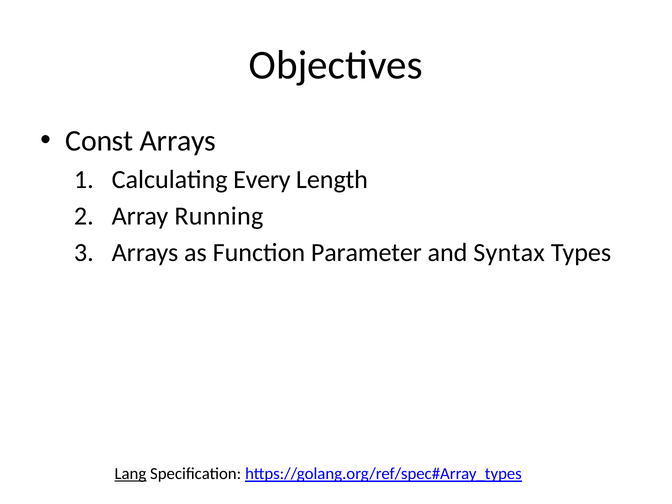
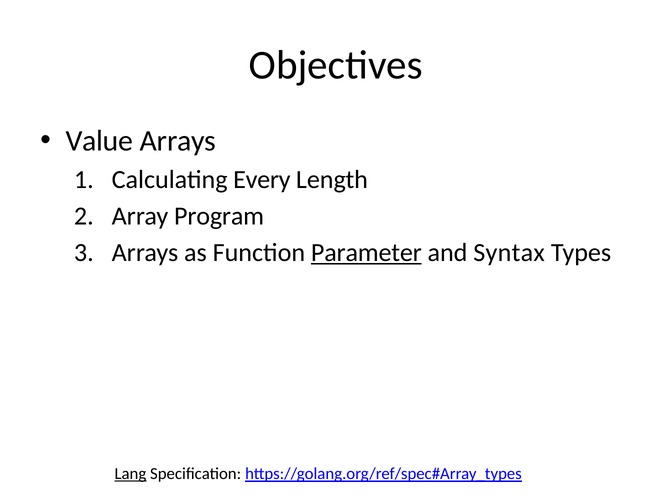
Const: Const -> Value (99, 141)
Running: Running -> Program (219, 216)
Parameter underline: none -> present (366, 253)
